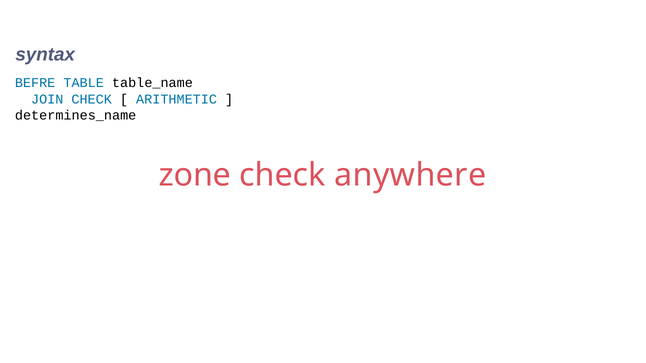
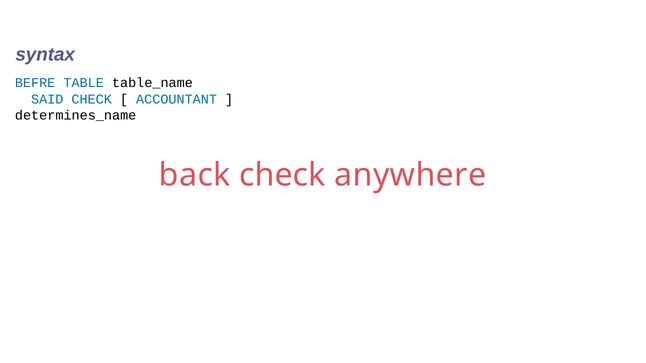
JOIN: JOIN -> SAID (47, 99)
ARITHMETIC: ARITHMETIC -> ACCOUNTANT (177, 99)
zone: zone -> back (195, 175)
